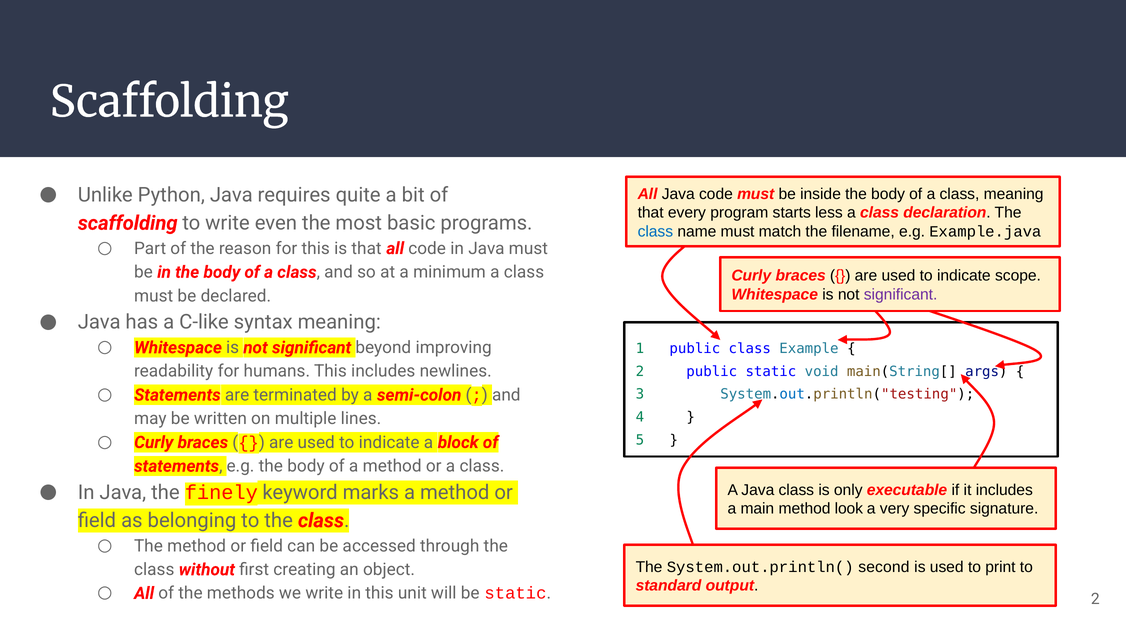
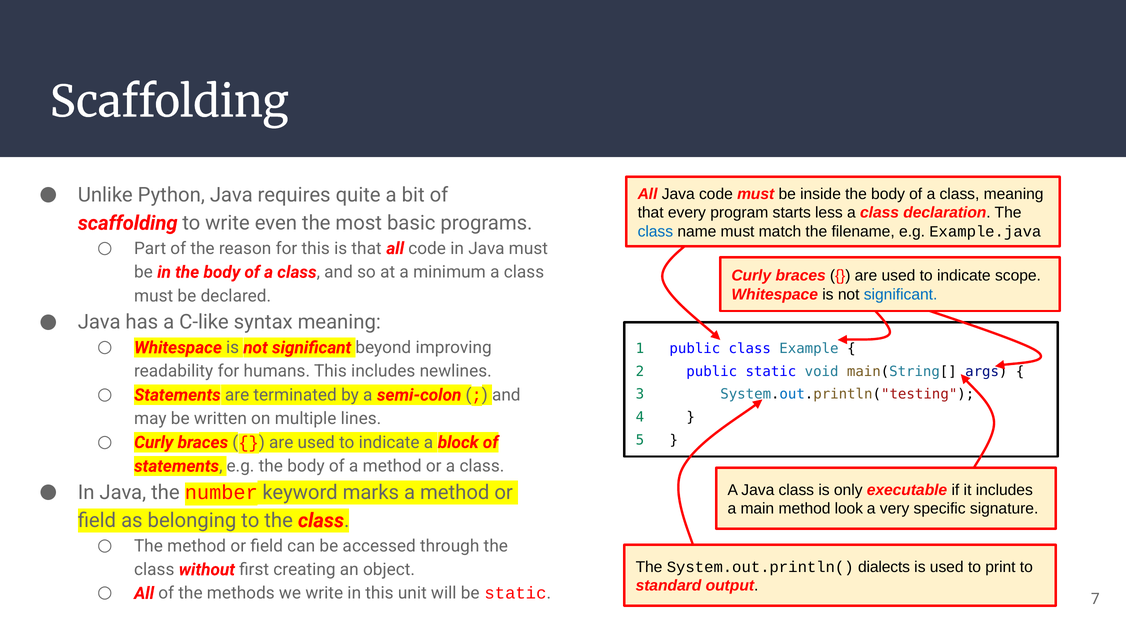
significant colour: purple -> blue (901, 295)
finely: finely -> number (221, 493)
second: second -> dialects (884, 567)
static 2: 2 -> 7 (1095, 600)
